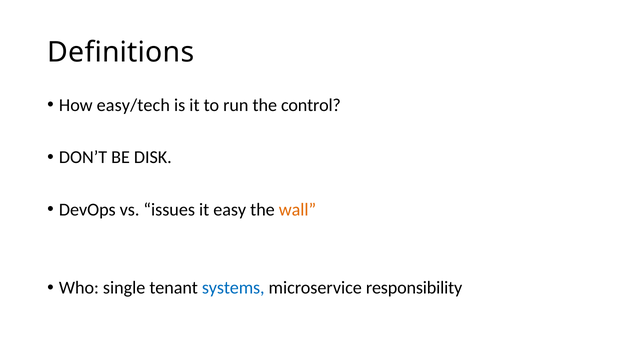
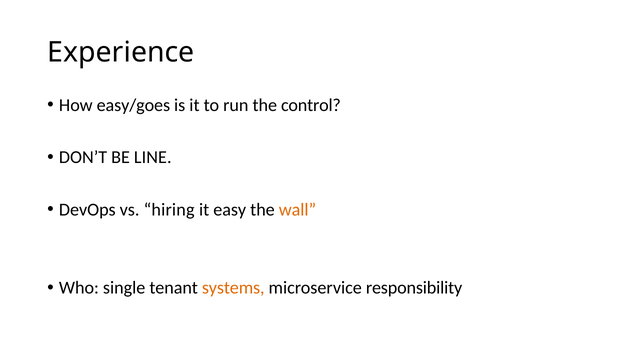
Definitions: Definitions -> Experience (121, 52)
easy/tech: easy/tech -> easy/goes (133, 105)
DISK: DISK -> LINE (153, 157)
issues: issues -> hiring (169, 209)
systems colour: blue -> orange (233, 287)
